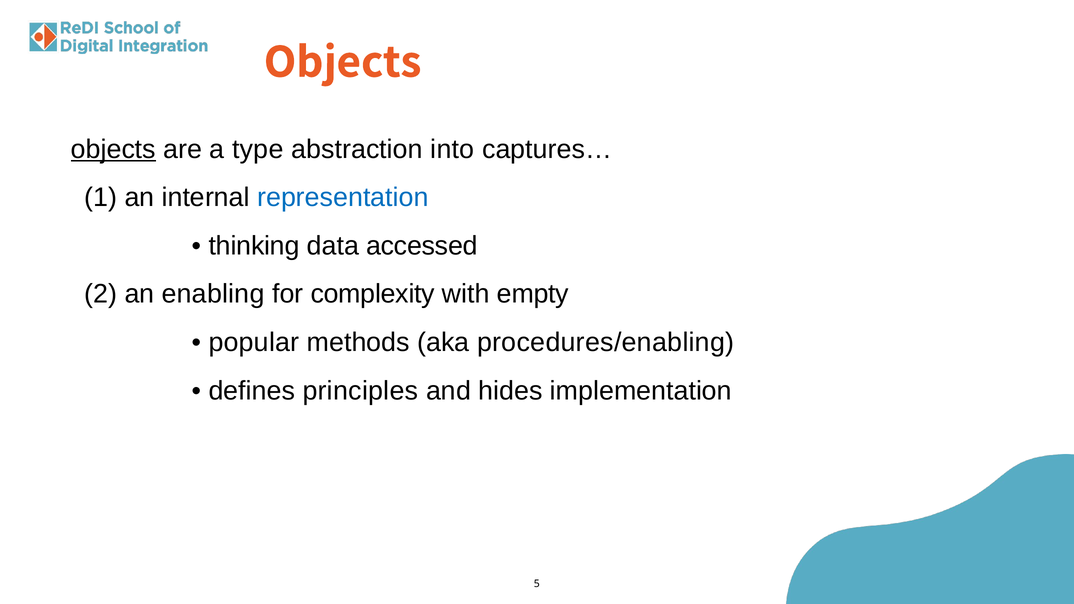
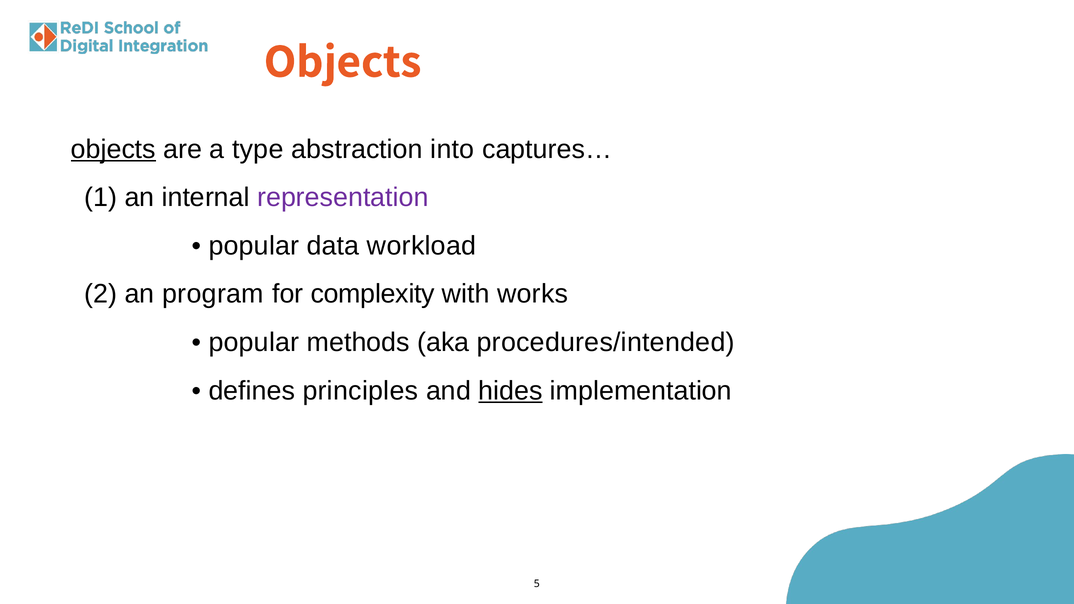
representation colour: blue -> purple (343, 198)
thinking: thinking -> popular (254, 246)
accessed: accessed -> workload (422, 246)
enabling: enabling -> program (213, 294)
empty: empty -> works (533, 294)
procedures/enabling: procedures/enabling -> procedures/intended (606, 343)
hides underline: none -> present (510, 391)
